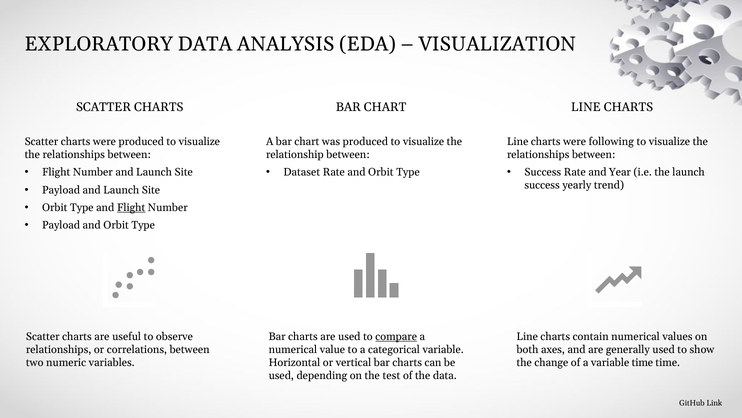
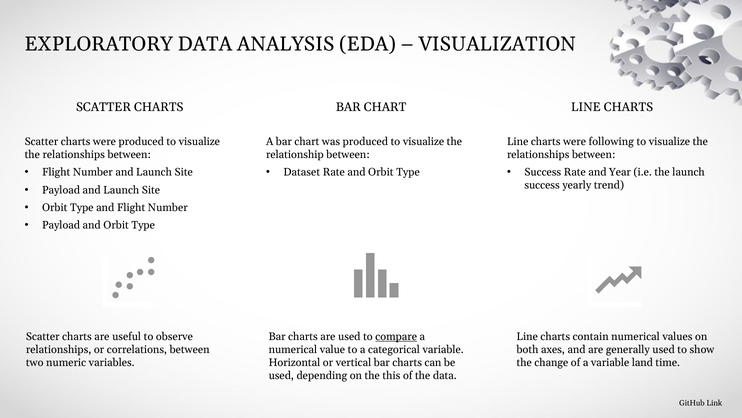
Flight underline: present -> none (131, 207)
variable time: time -> land (642, 362)
test: test -> this (391, 375)
